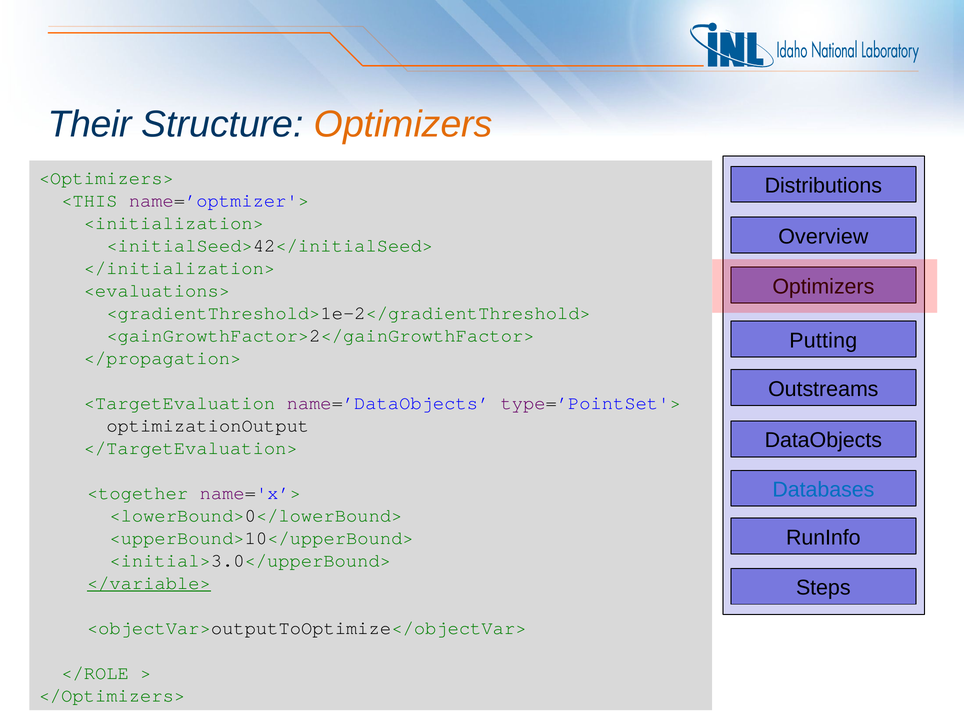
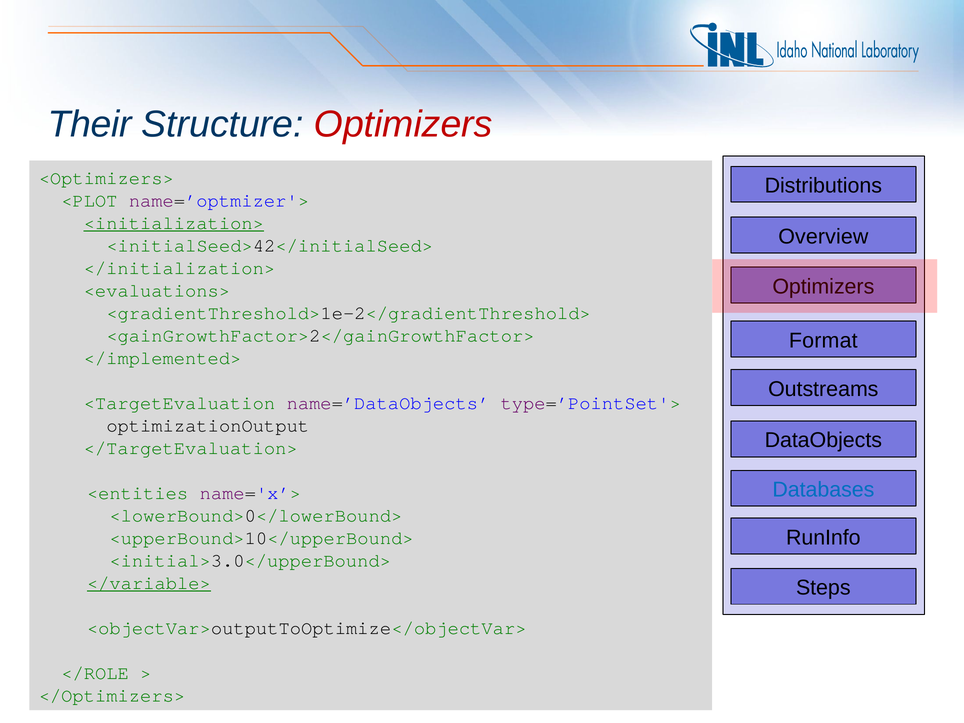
Optimizers colour: orange -> red (403, 124)
<THIS: <THIS -> <PLOT (89, 200)
<initialization> underline: none -> present (174, 223)
Putting: Putting -> Format (823, 341)
</propagation>: </propagation> -> </implemented> (163, 358)
<together: <together -> <entities (138, 493)
